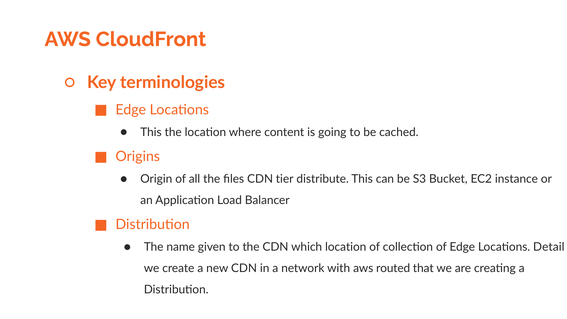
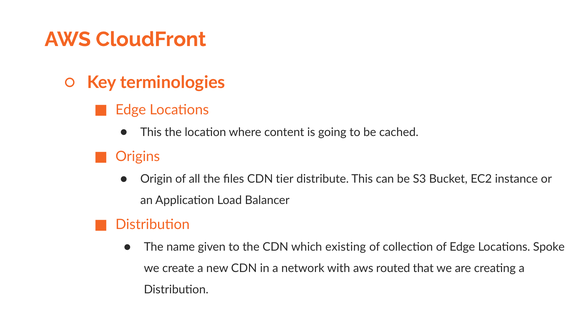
which location: location -> existing (346, 247)
Detail: Detail -> Spoke (549, 247)
